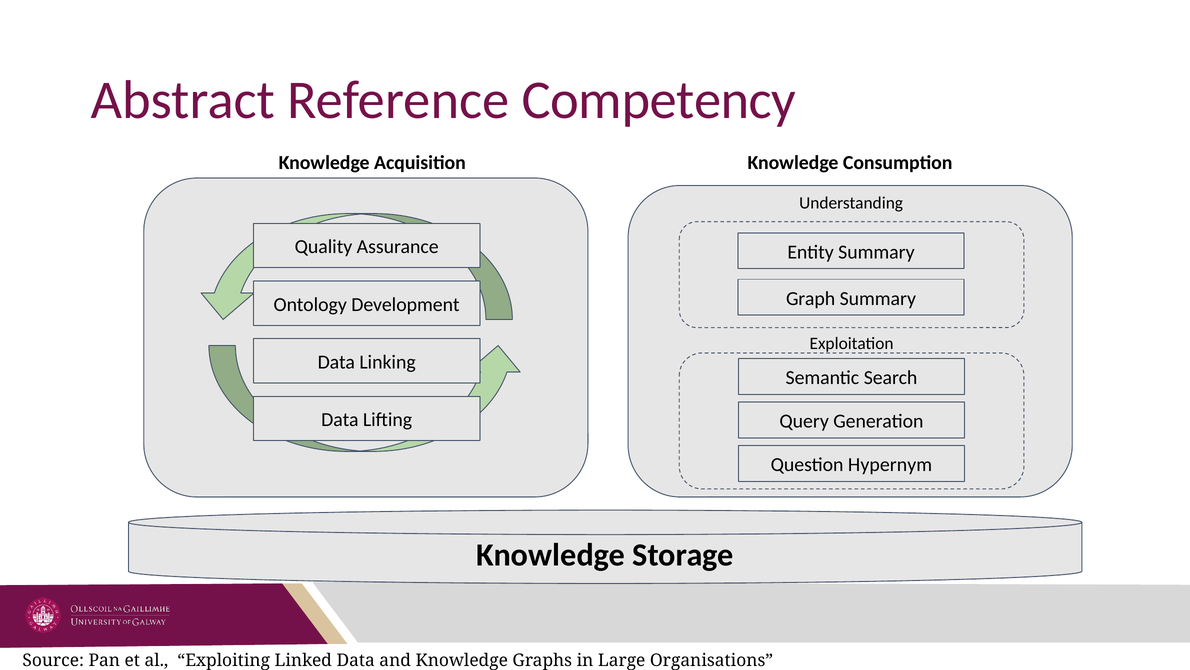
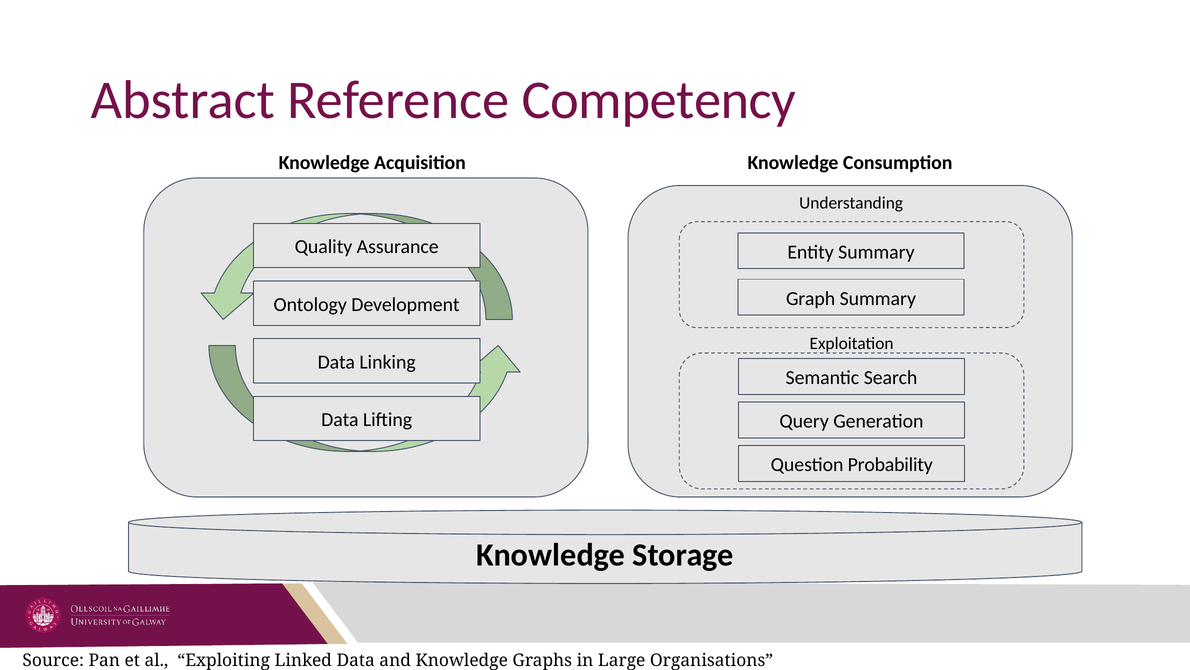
Hypernym: Hypernym -> Probability (890, 464)
